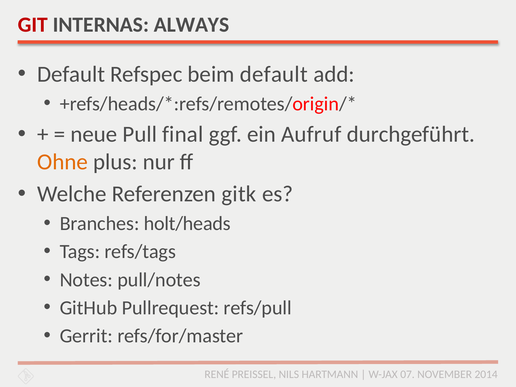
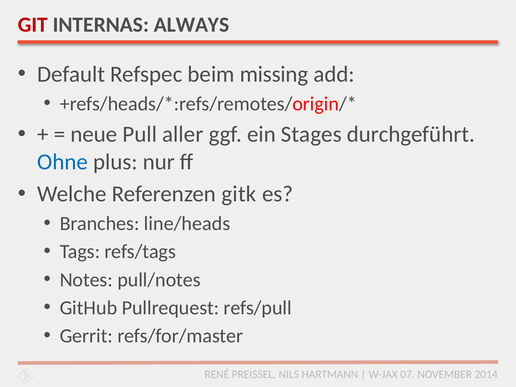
beim default: default -> missing (274, 74)
final: final -> aller (183, 134)
Aufruf: Aufruf -> Stages (311, 134)
Ohne colour: orange -> blue (63, 162)
holt/heads: holt/heads -> line/heads (187, 224)
